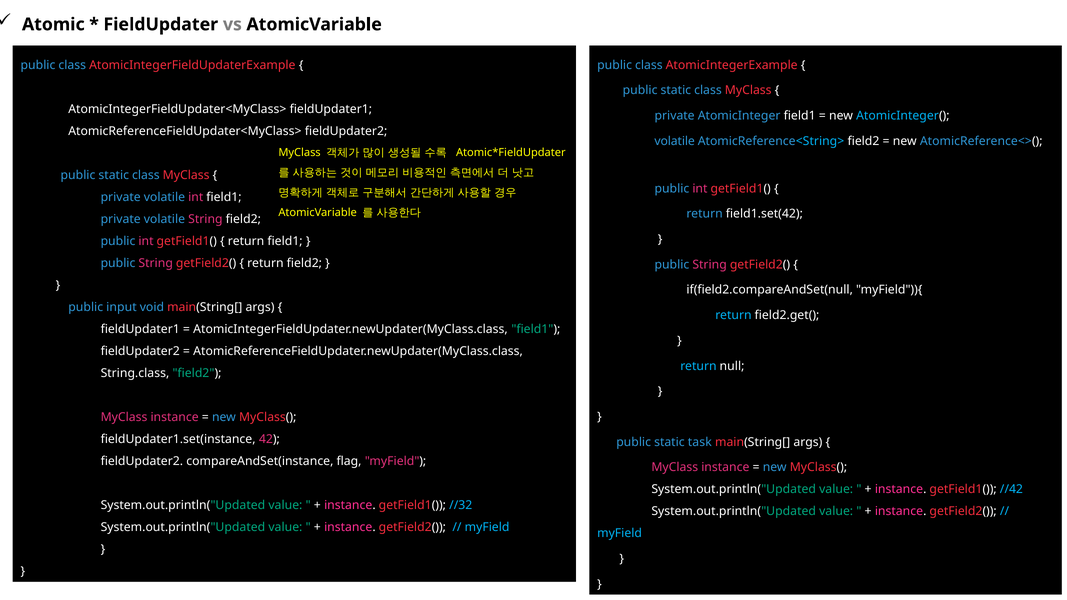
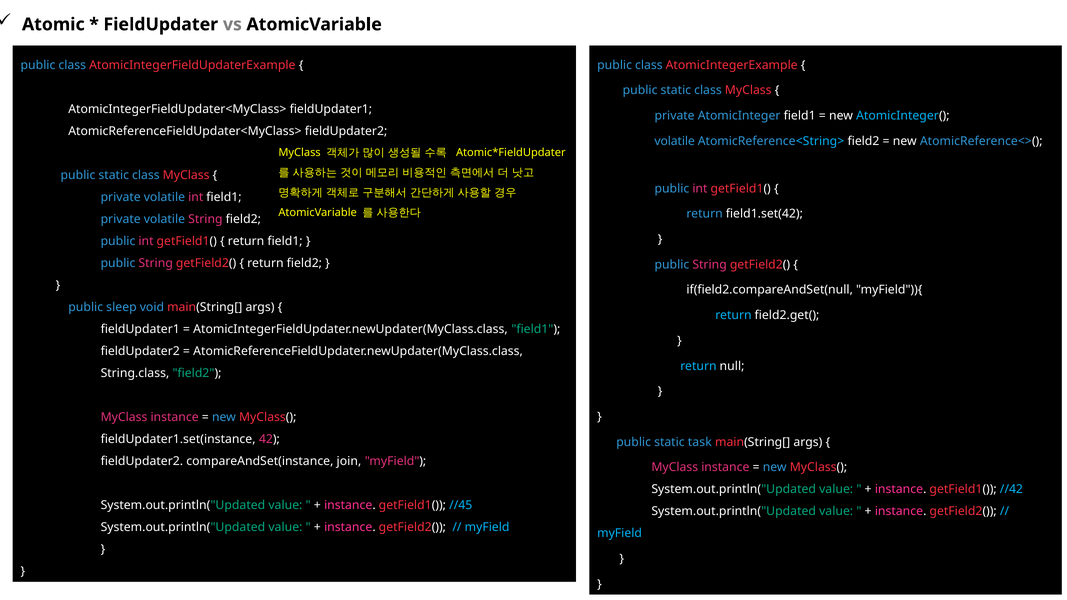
input: input -> sleep (121, 307)
flag: flag -> join (349, 461)
//32: //32 -> //45 (461, 506)
